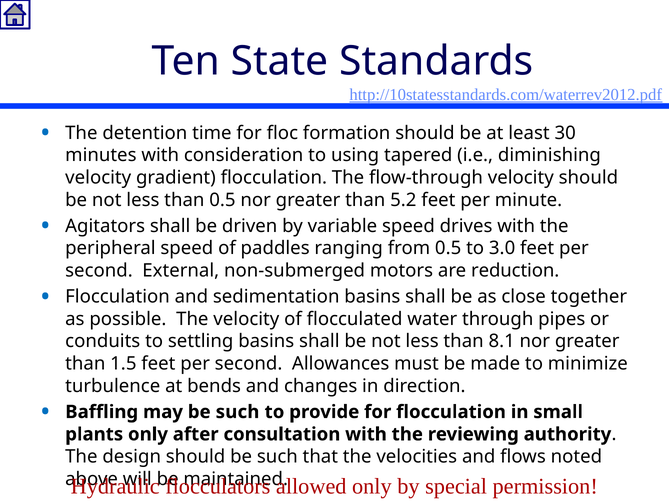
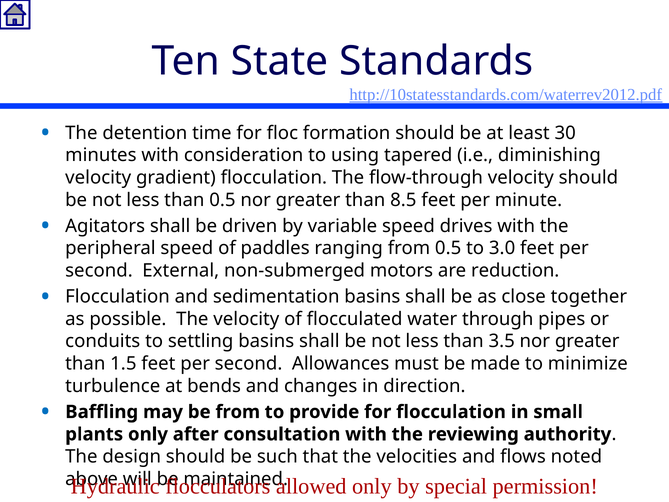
5.2: 5.2 -> 8.5 (403, 200)
8.1: 8.1 -> 3.5 (502, 341)
may be such: such -> from (238, 412)
